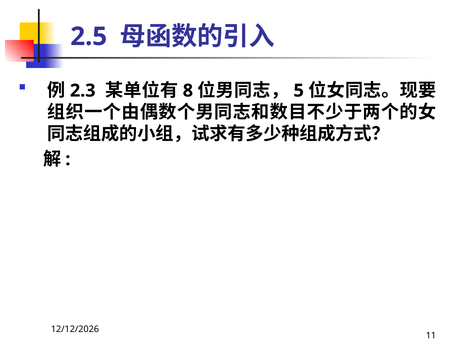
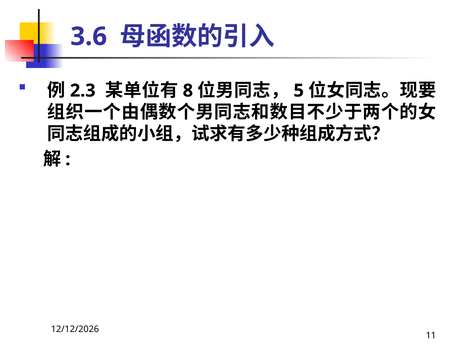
2.5: 2.5 -> 3.6 (89, 37)
